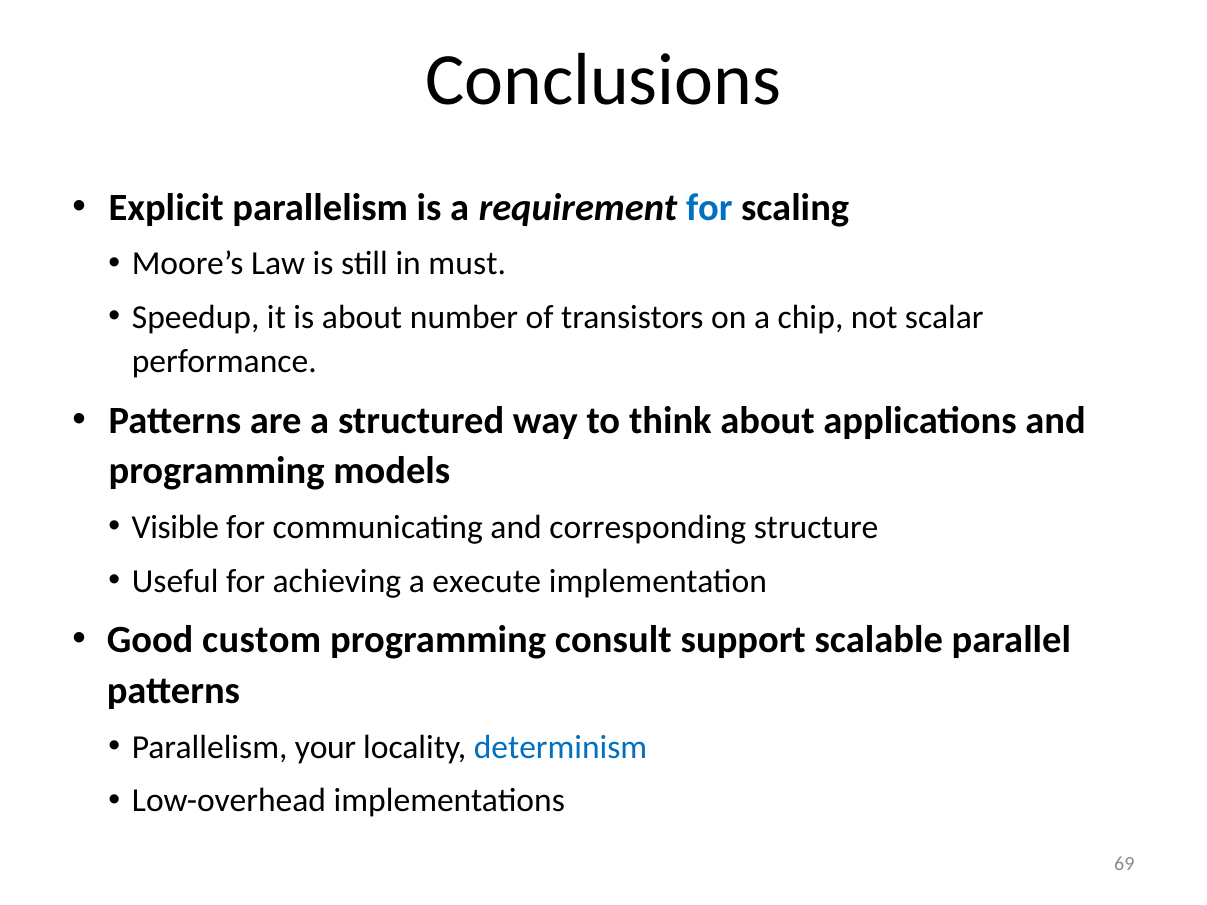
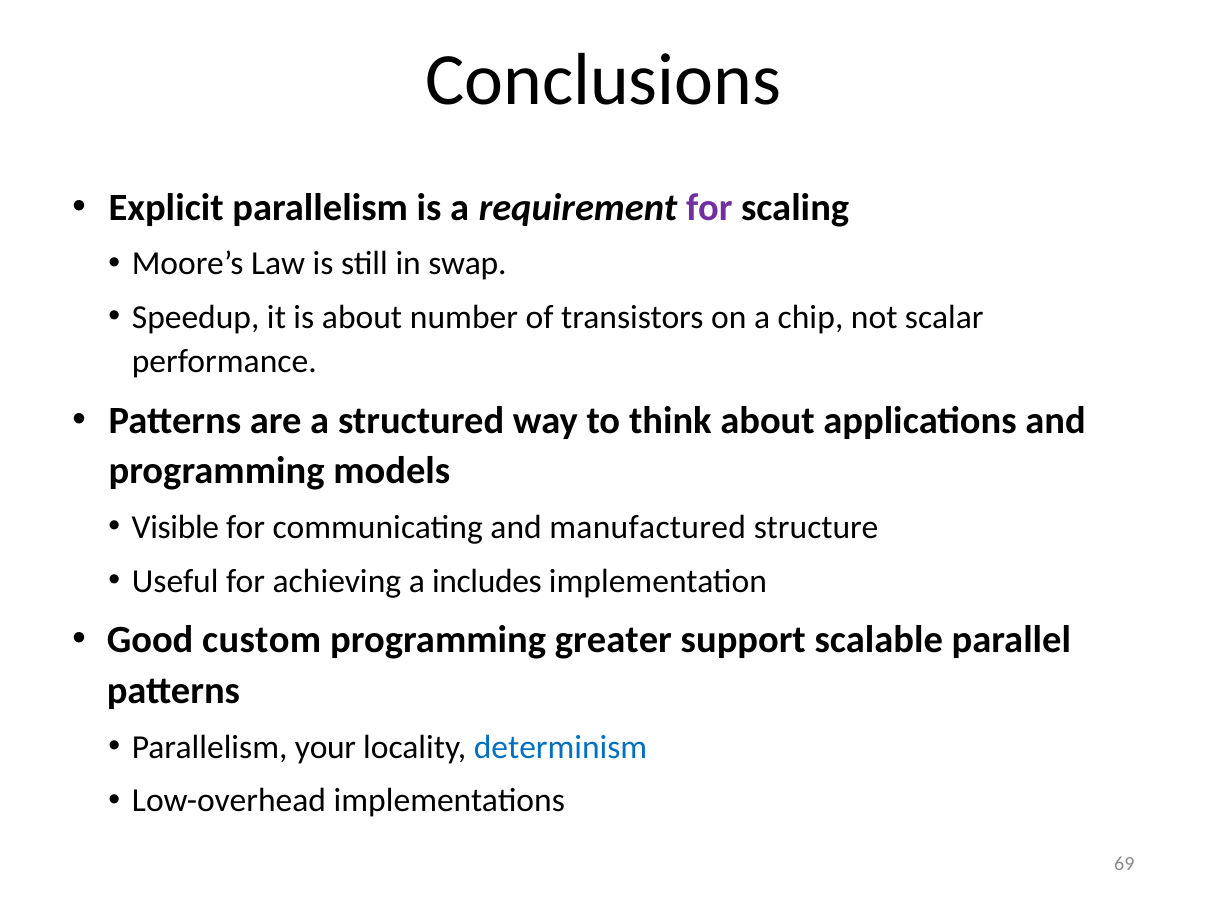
for colour: blue -> purple (709, 207)
must: must -> swap (467, 264)
corresponding: corresponding -> manufactured (648, 528)
execute: execute -> includes (487, 581)
consult: consult -> greater (613, 640)
